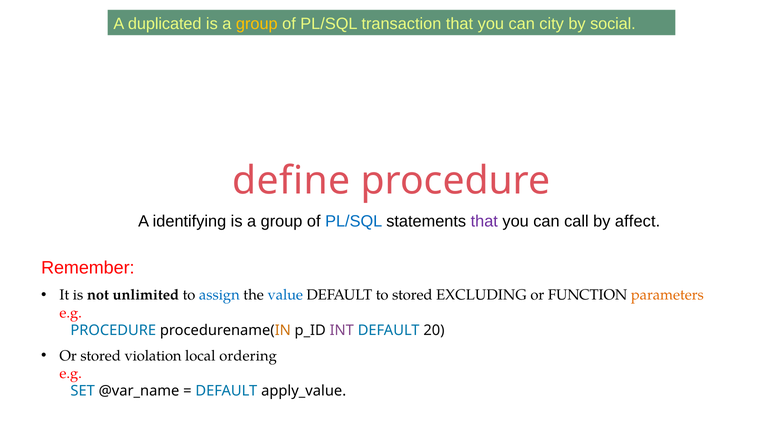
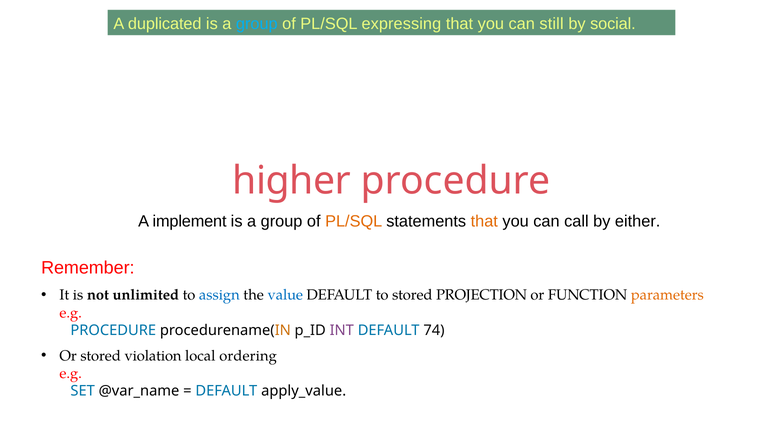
group colour: yellow -> light blue (257, 24)
transaction: transaction -> expressing (401, 24)
city: city -> still (552, 24)
define: define -> higher (292, 181)
identifying: identifying -> implement (190, 221)
PL/SQL colour: blue -> orange (354, 221)
that colour: purple -> orange (484, 221)
affect: affect -> either (638, 221)
EXCLUDING: EXCLUDING -> PROJECTION (482, 295)
20: 20 -> 74 (434, 330)
